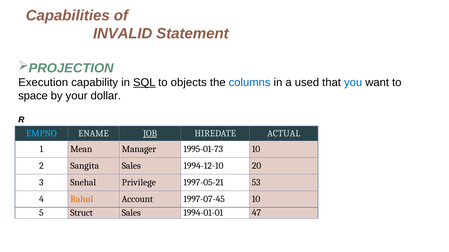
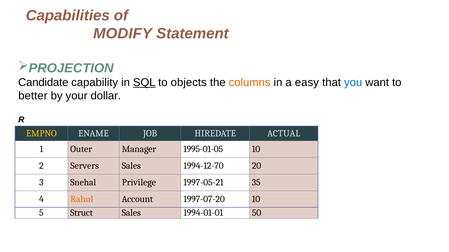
INVALID: INVALID -> MODIFY (123, 34)
Execution: Execution -> Candidate (43, 83)
columns colour: blue -> orange (250, 83)
used: used -> easy (307, 83)
space: space -> better (33, 96)
EMPNO colour: light blue -> yellow (41, 134)
JOB underline: present -> none (150, 134)
Mean: Mean -> Outer (81, 149)
1995-01-73: 1995-01-73 -> 1995-01-05 (203, 149)
Sangita: Sangita -> Servers (85, 166)
1994-12-10: 1994-12-10 -> 1994-12-70 (204, 166)
53: 53 -> 35 (256, 183)
1997-07-45: 1997-07-45 -> 1997-07-20 (204, 199)
47: 47 -> 50 (257, 213)
